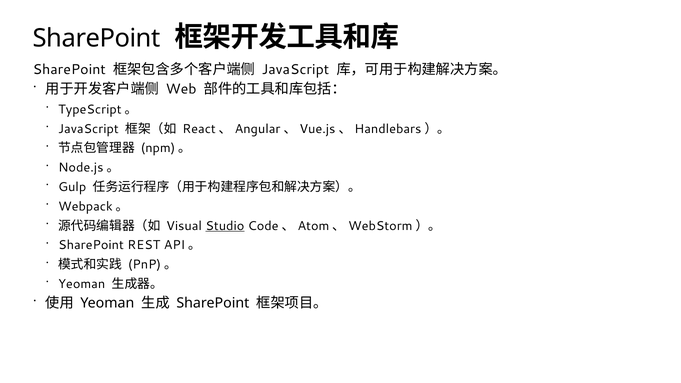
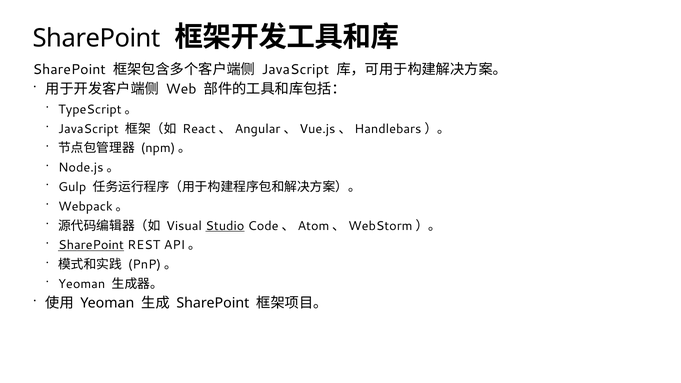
SharePoint underline: none -> present (91, 245)
